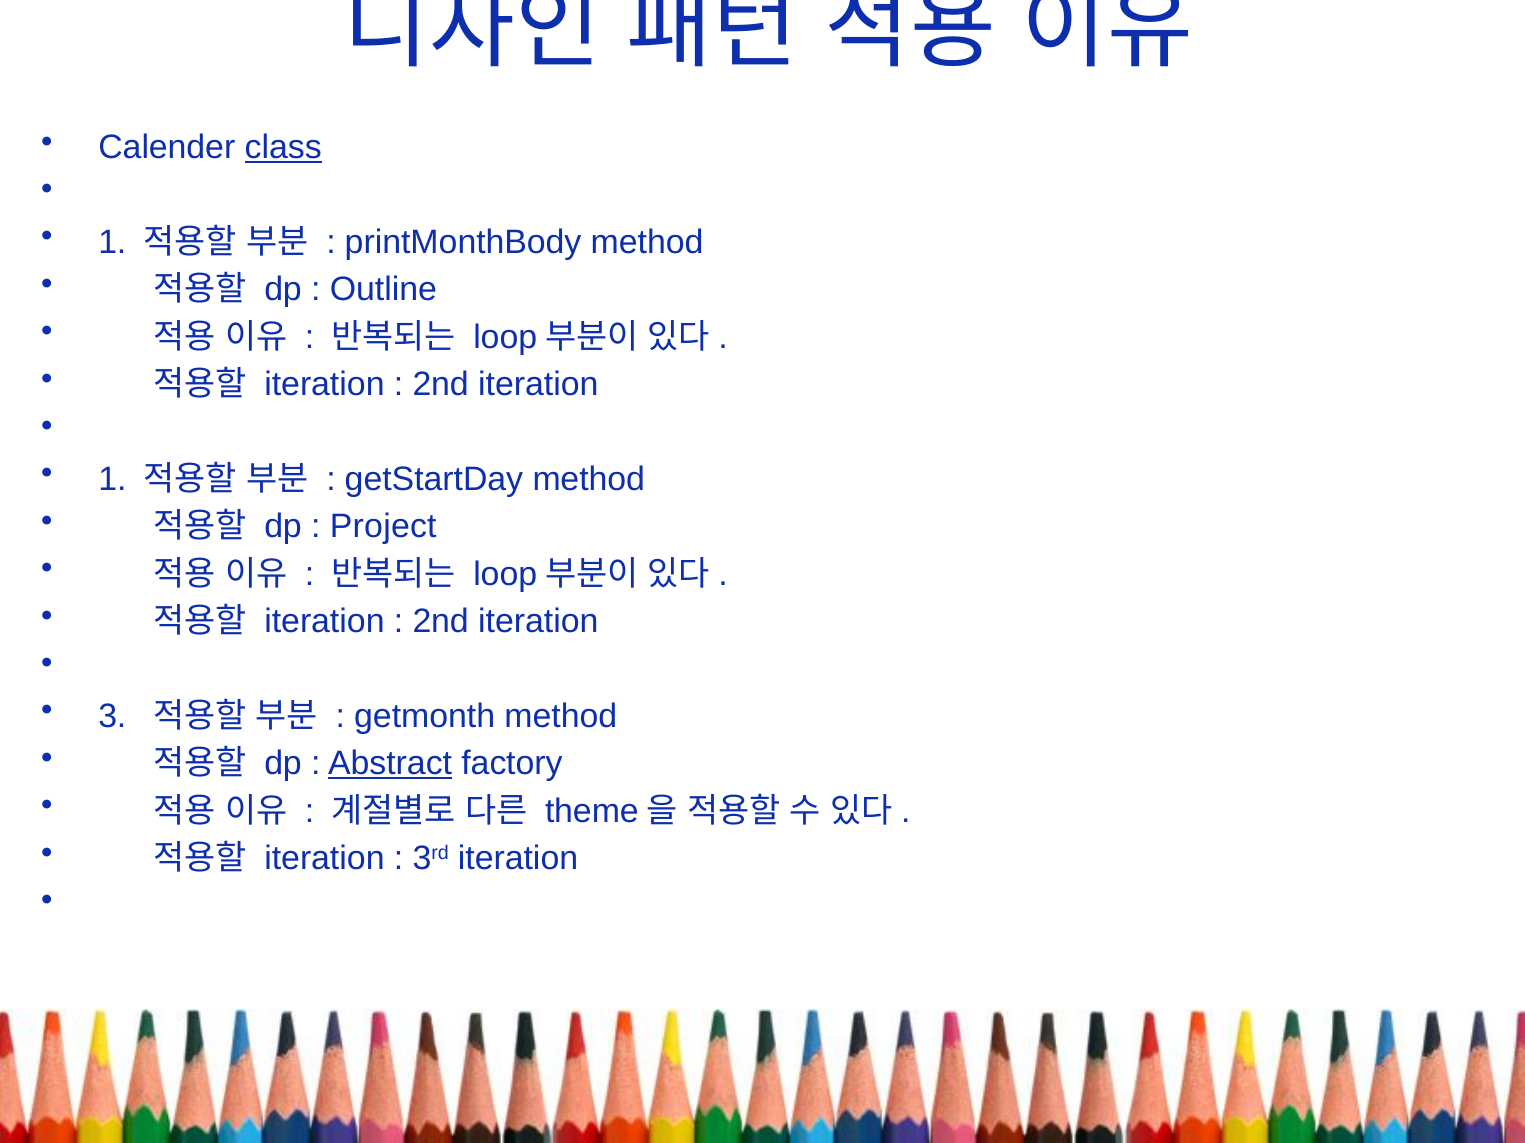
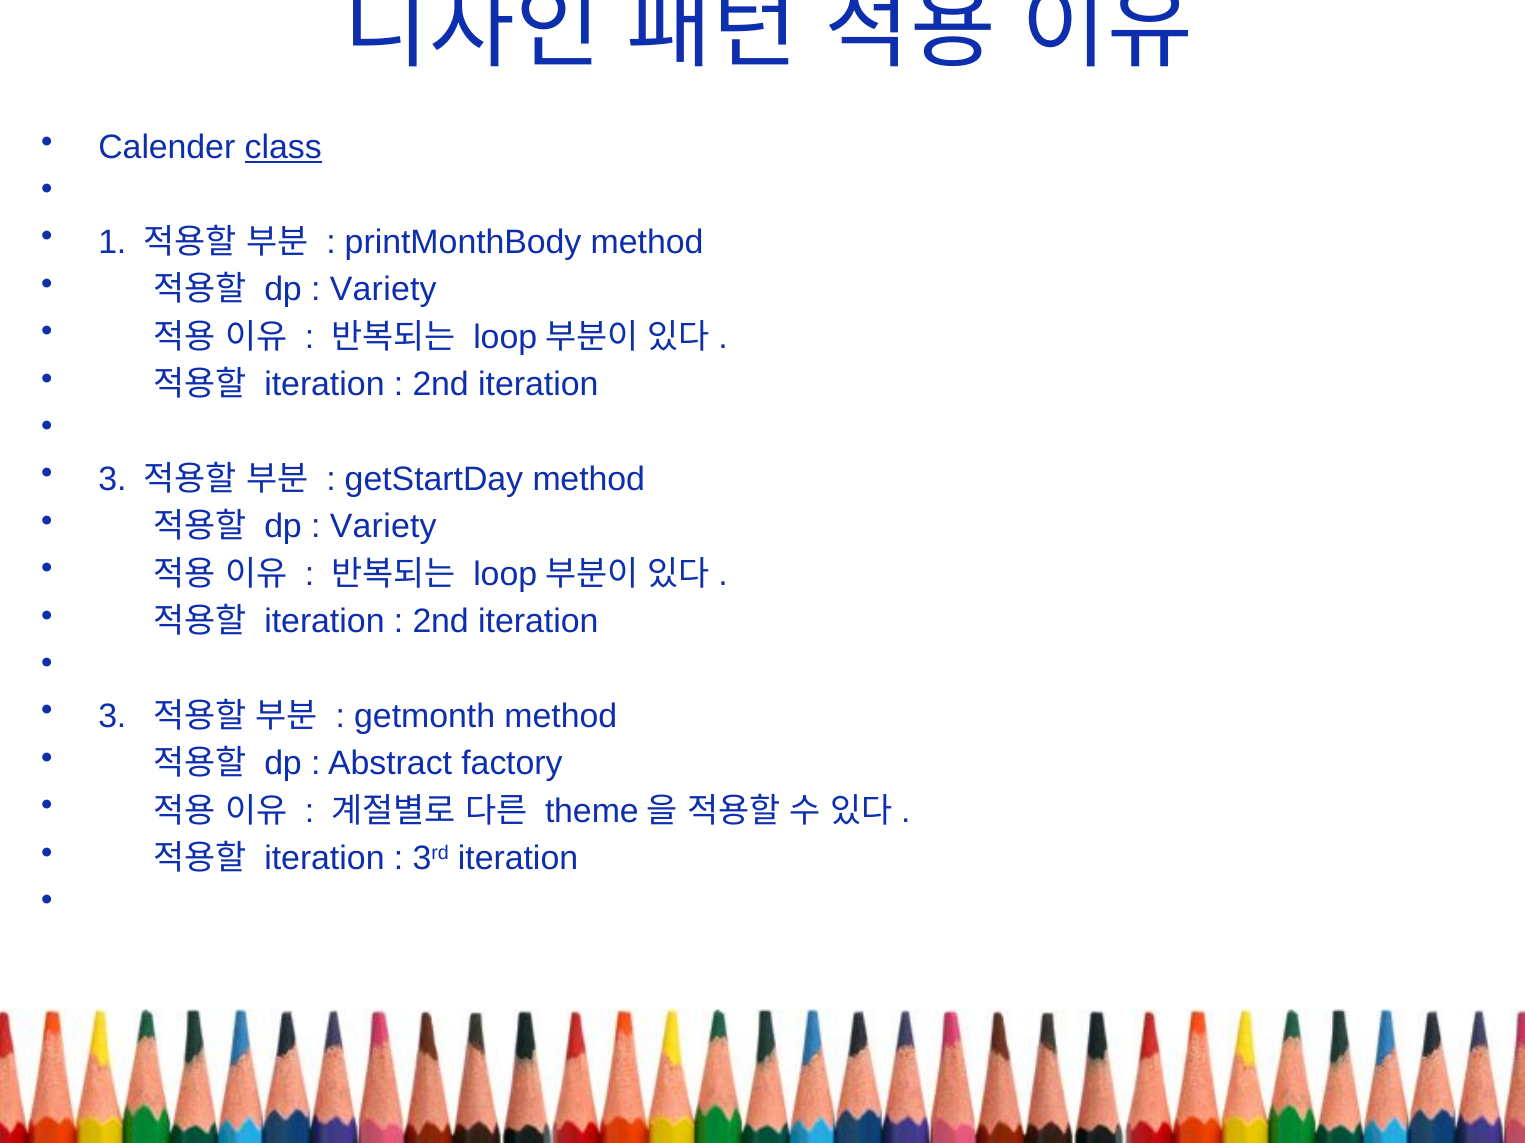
Outline: Outline -> Variety (383, 290)
1: 1 -> 3 (112, 480)
Project: Project -> Variety (383, 527)
Abstract underline: present -> none (390, 764)
